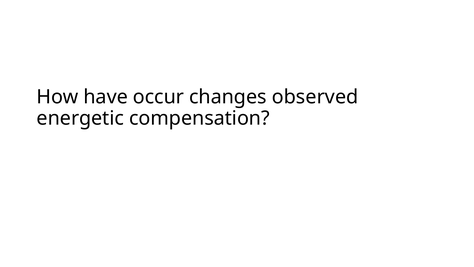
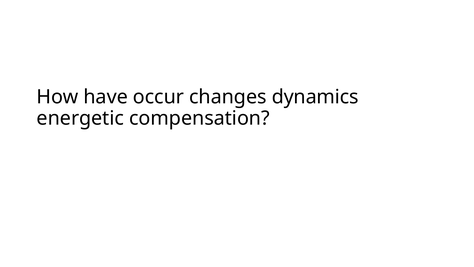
observed: observed -> dynamics (315, 97)
